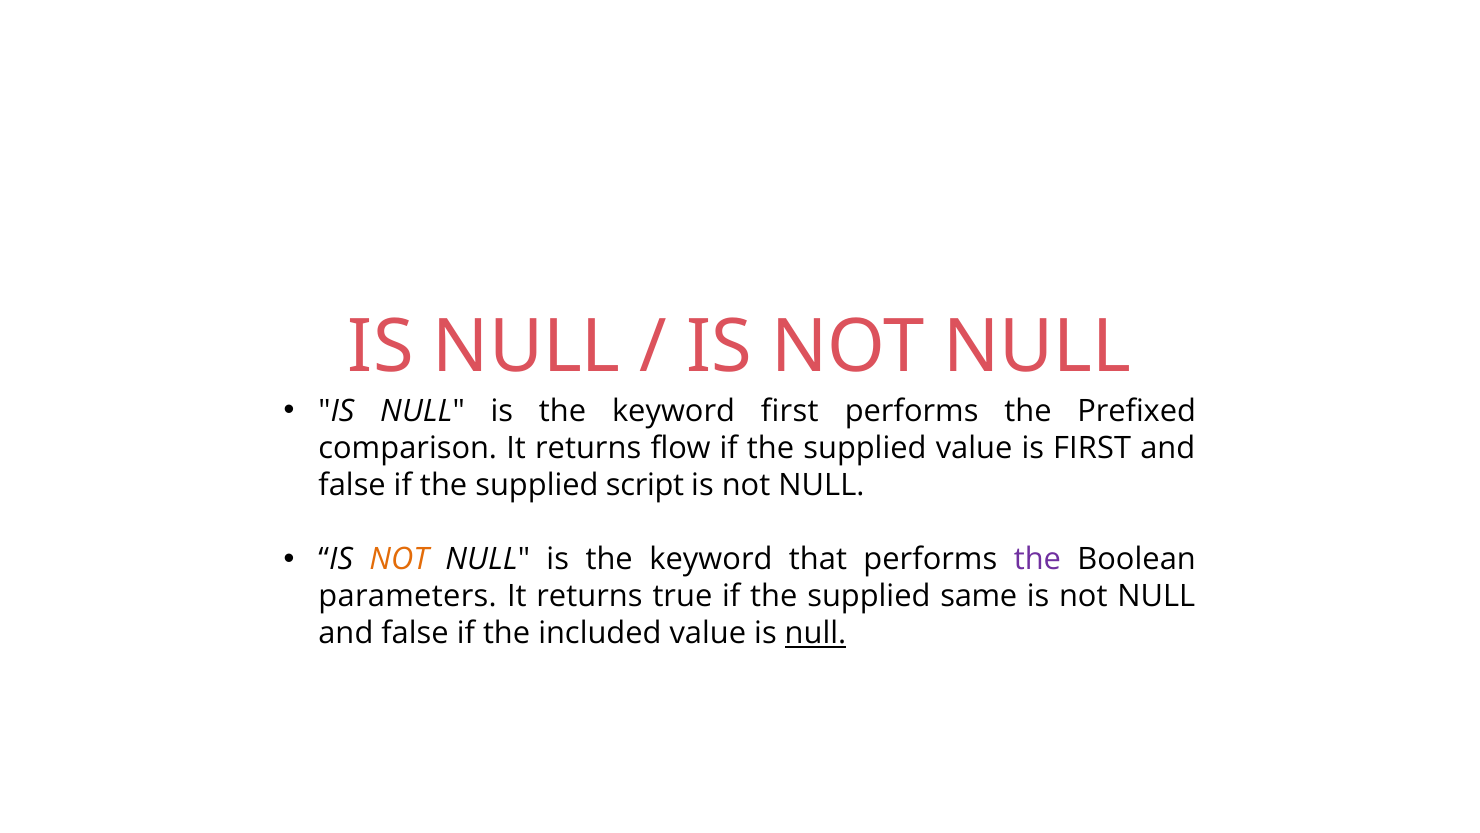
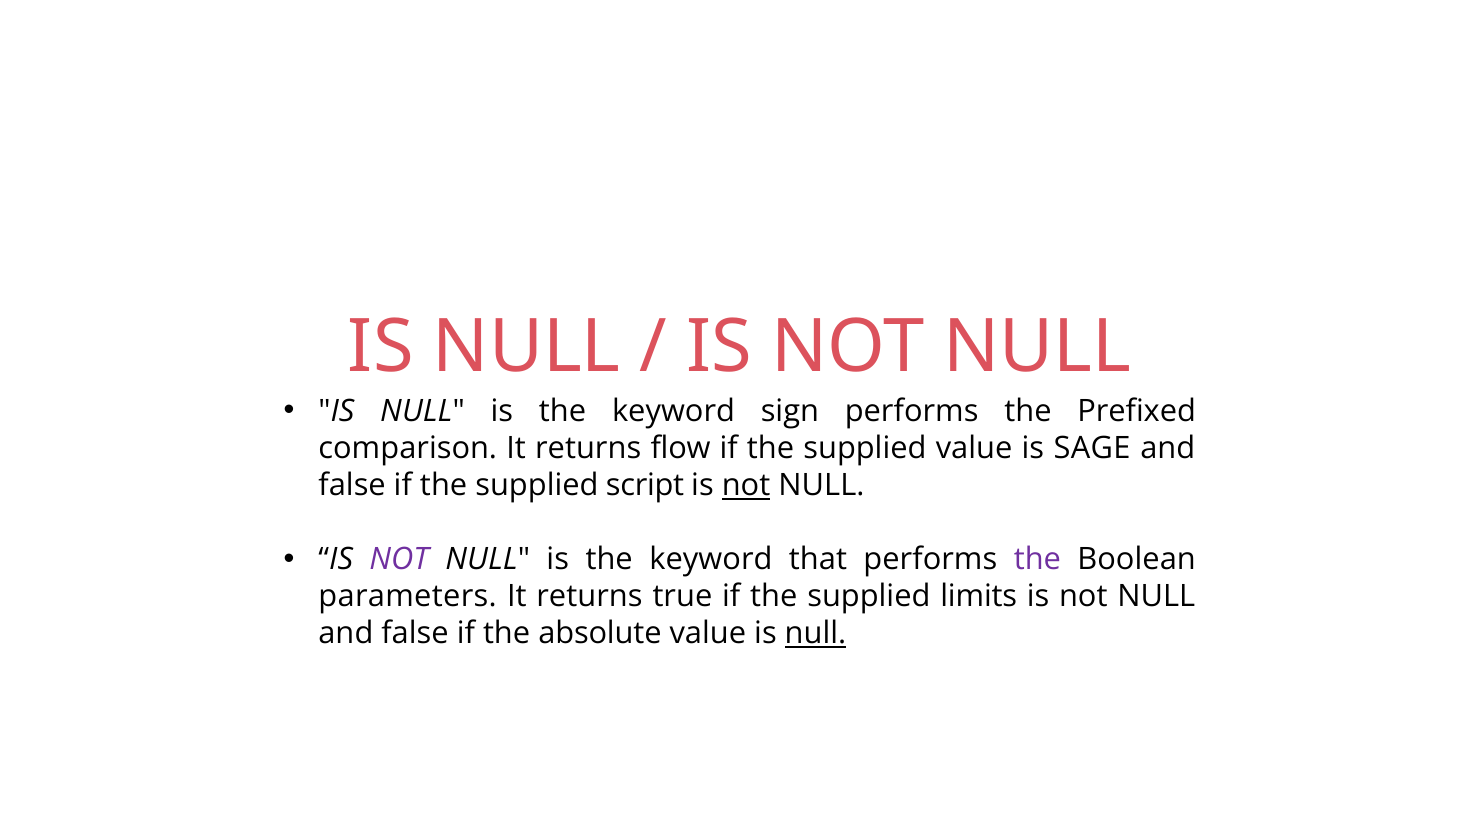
keyword first: first -> sign (790, 411)
is FIRST: FIRST -> SAGE (1092, 448)
not underline: none -> present (746, 485)
NOT colour: orange -> purple (399, 559)
same: same -> limits (979, 596)
included: included -> absolute (600, 633)
